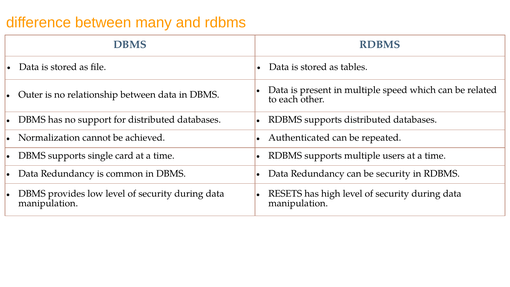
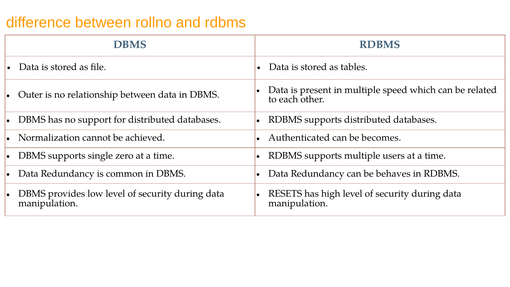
many: many -> rollno (154, 23)
repeated: repeated -> becomes (381, 138)
card: card -> zero (124, 156)
be security: security -> behaves (393, 173)
